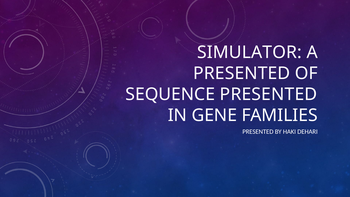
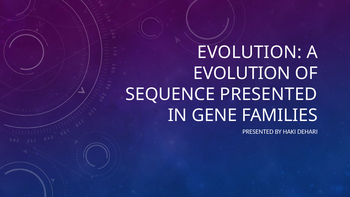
SIMULATOR: SIMULATOR -> EVOLUTION (249, 52)
PRESENTED: PRESENTED -> EVOLUTION (242, 73)
